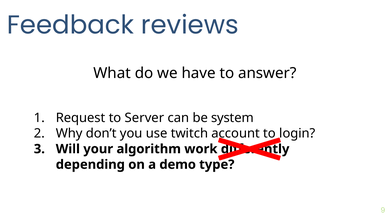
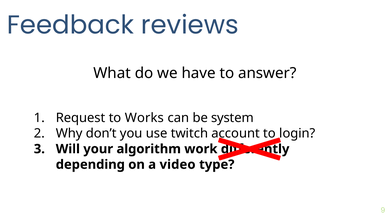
Server: Server -> Works (144, 118)
demo: demo -> video (178, 165)
